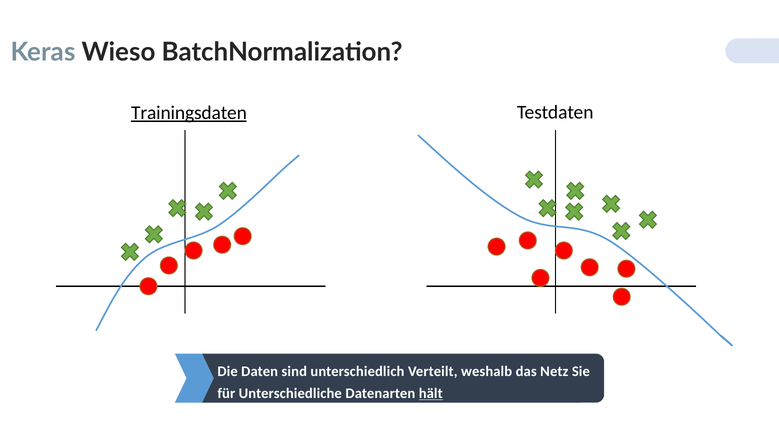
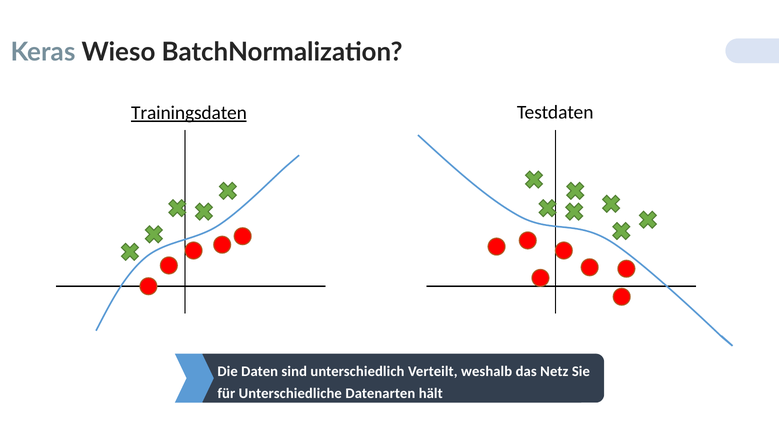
hält underline: present -> none (431, 394)
